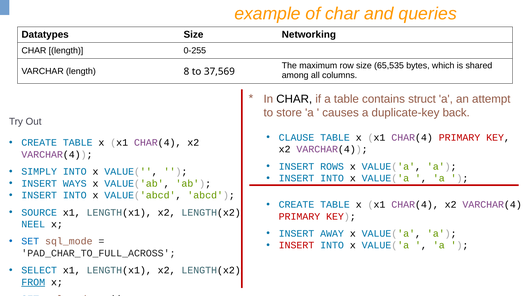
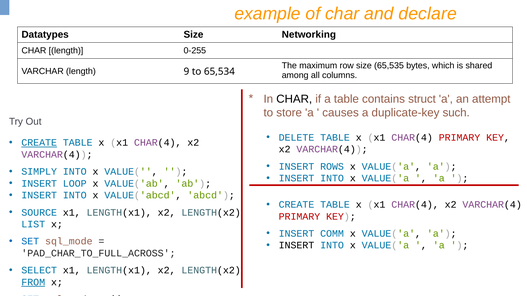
queries: queries -> declare (428, 14)
8: 8 -> 9 (186, 72)
37,569: 37,569 -> 65,534 (219, 72)
back: back -> such (456, 113)
CLAUSE: CLAUSE -> DELETE (296, 138)
CREATE underline: none -> present (39, 143)
WAYS: WAYS -> LOOP (75, 184)
NEEL: NEEL -> LIST (33, 225)
AWAY: AWAY -> COMM (332, 234)
INSERT colour: red -> black (296, 246)
